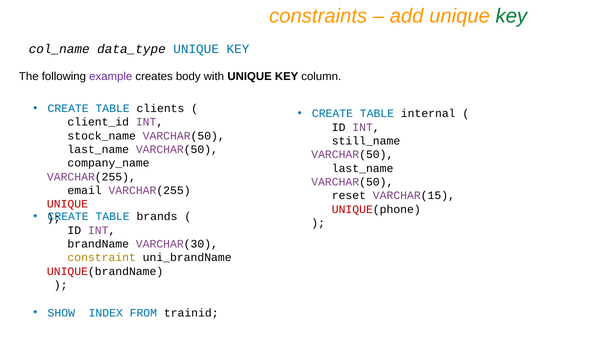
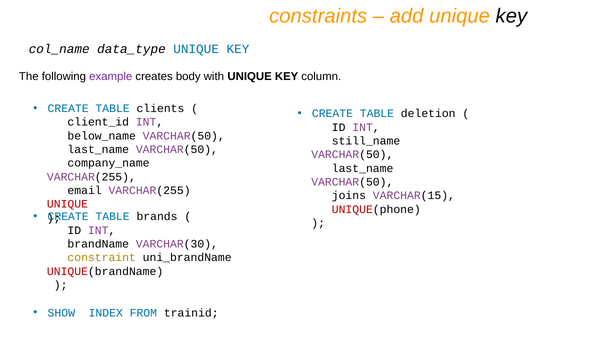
key colour: green -> black (511, 16)
internal: internal -> deletion (428, 114)
stock_name: stock_name -> below_name (102, 136)
reset: reset -> joins (349, 196)
